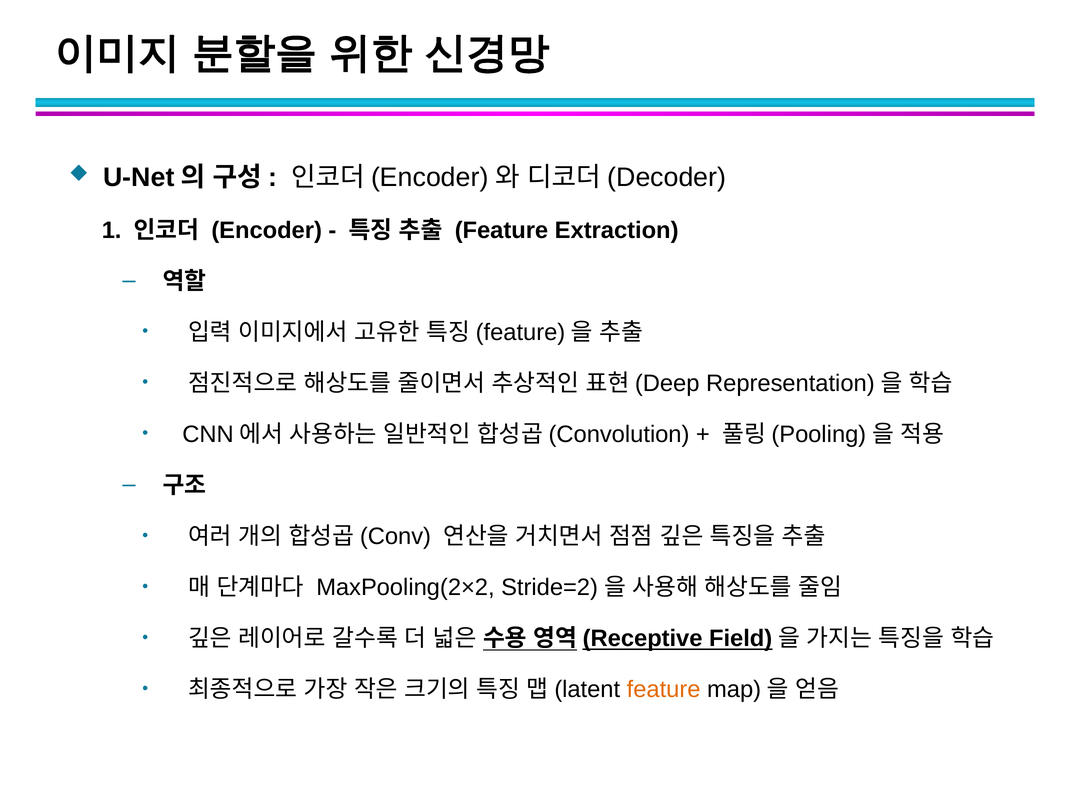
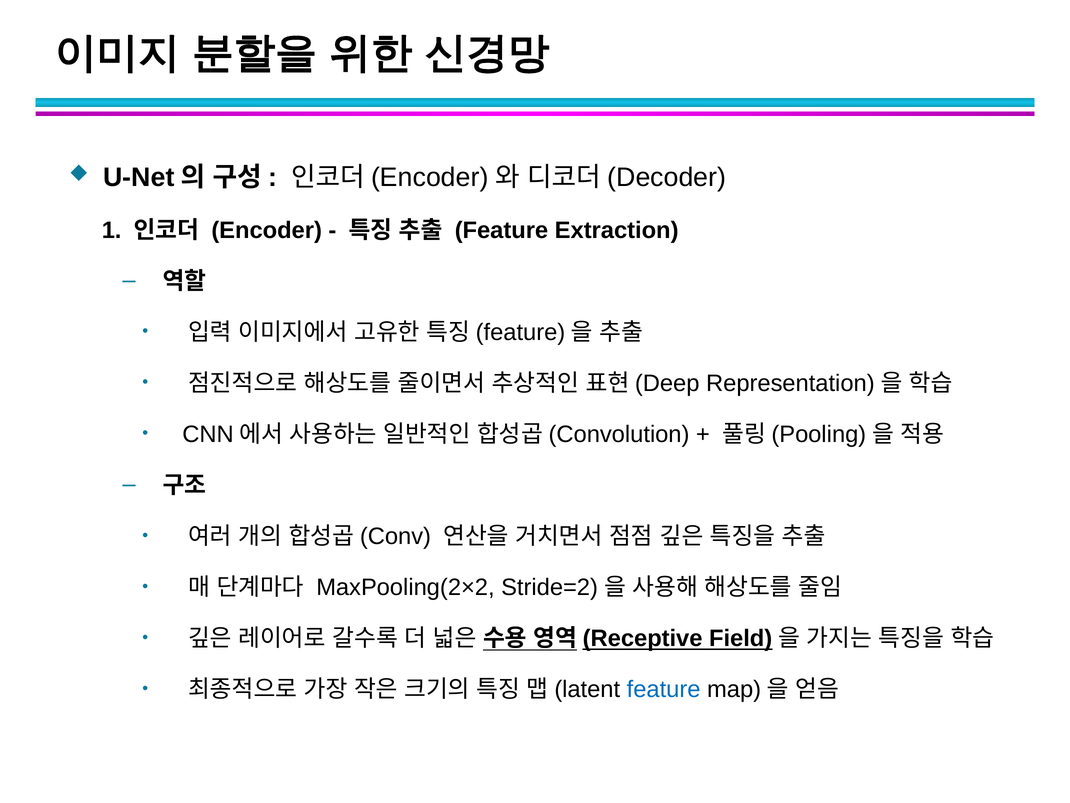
feature colour: orange -> blue (664, 689)
